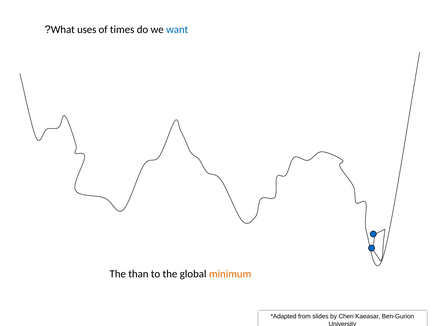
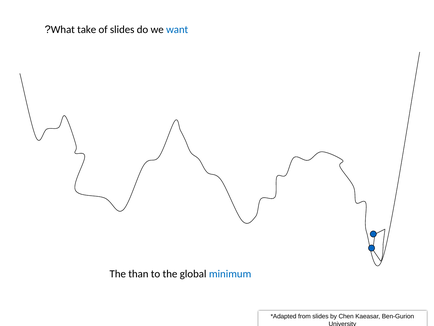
uses: uses -> take (87, 29)
of times: times -> slides (122, 29)
minimum colour: orange -> blue (230, 273)
